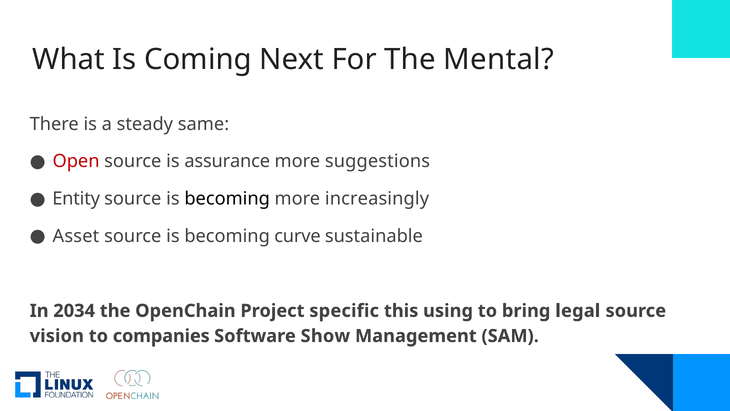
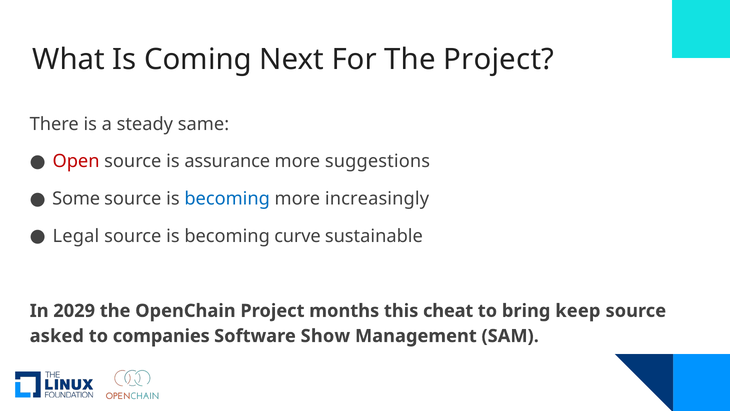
The Mental: Mental -> Project (499, 60)
Entity: Entity -> Some (76, 199)
becoming colour: black -> blue (227, 199)
Asset: Asset -> Legal (76, 236)
2034: 2034 -> 2029 (74, 311)
specific: specific -> months (344, 311)
using: using -> cheat (448, 311)
legal: legal -> keep (578, 311)
vision: vision -> asked (57, 336)
